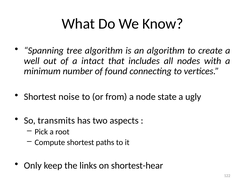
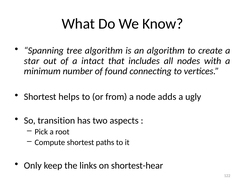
well: well -> star (32, 61)
noise: noise -> helps (69, 97)
state: state -> adds (167, 97)
transmits: transmits -> transition (56, 120)
